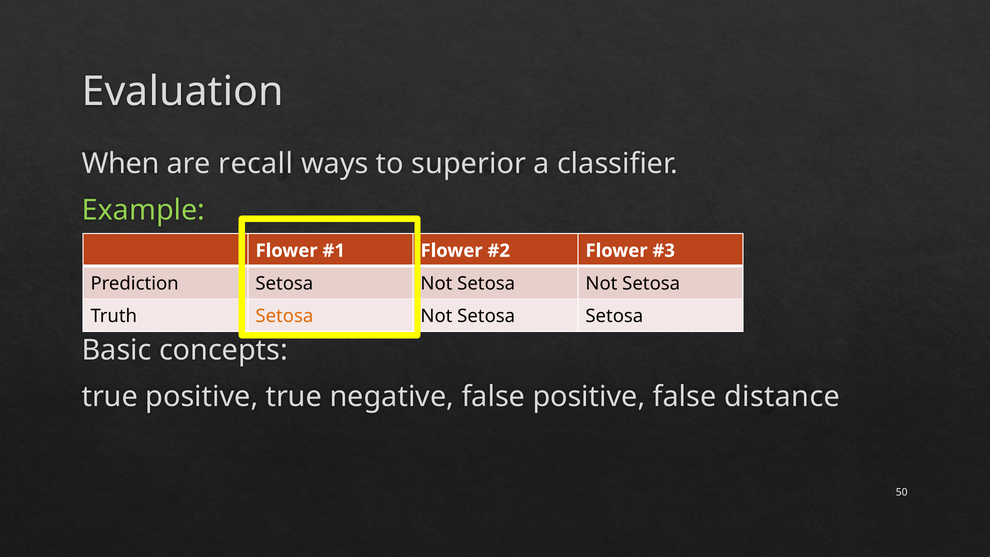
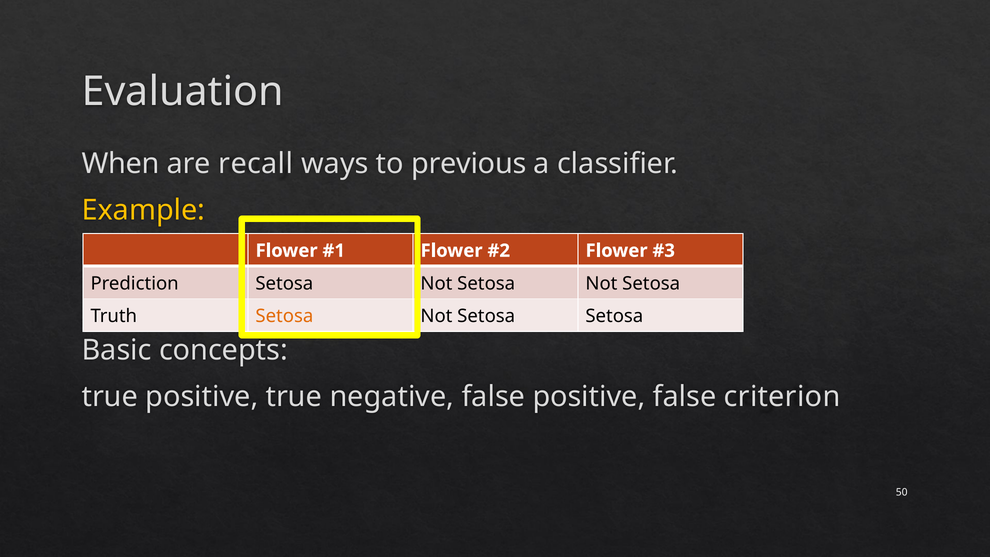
superior: superior -> previous (469, 164)
Example colour: light green -> yellow (143, 210)
distance: distance -> criterion (782, 397)
